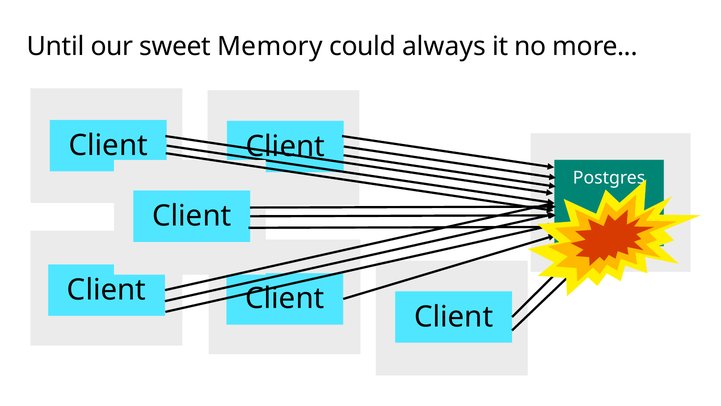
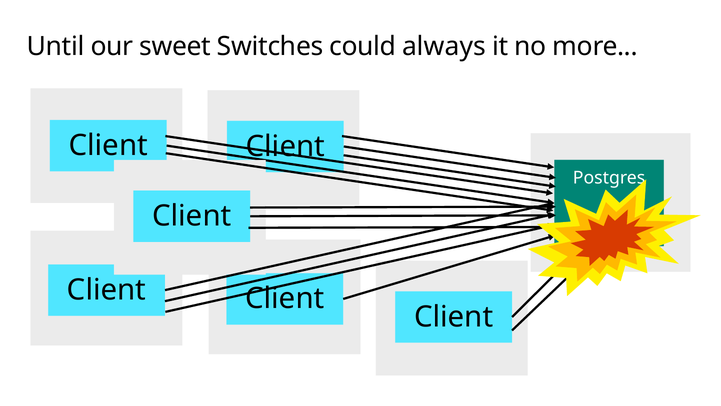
Memory: Memory -> Switches (270, 46)
